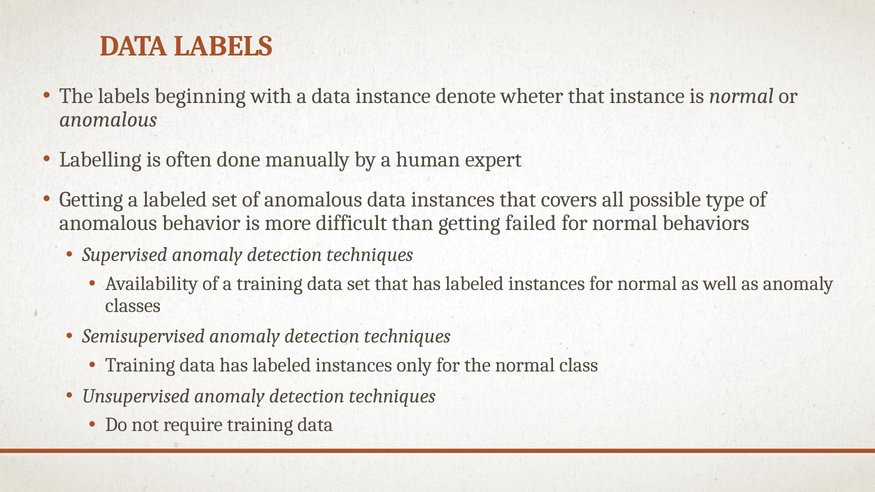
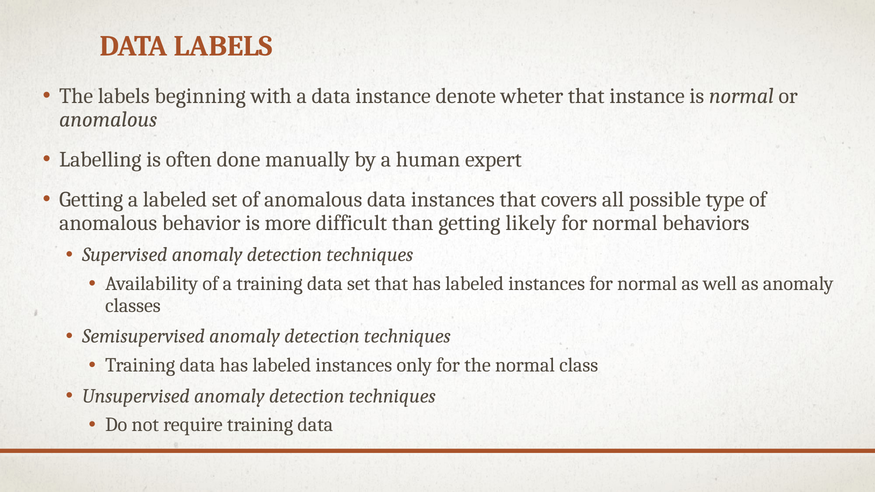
failed: failed -> likely (531, 223)
